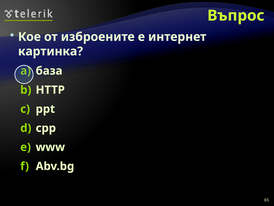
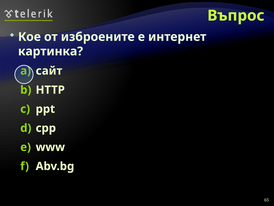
база: база -> сайт (49, 71)
